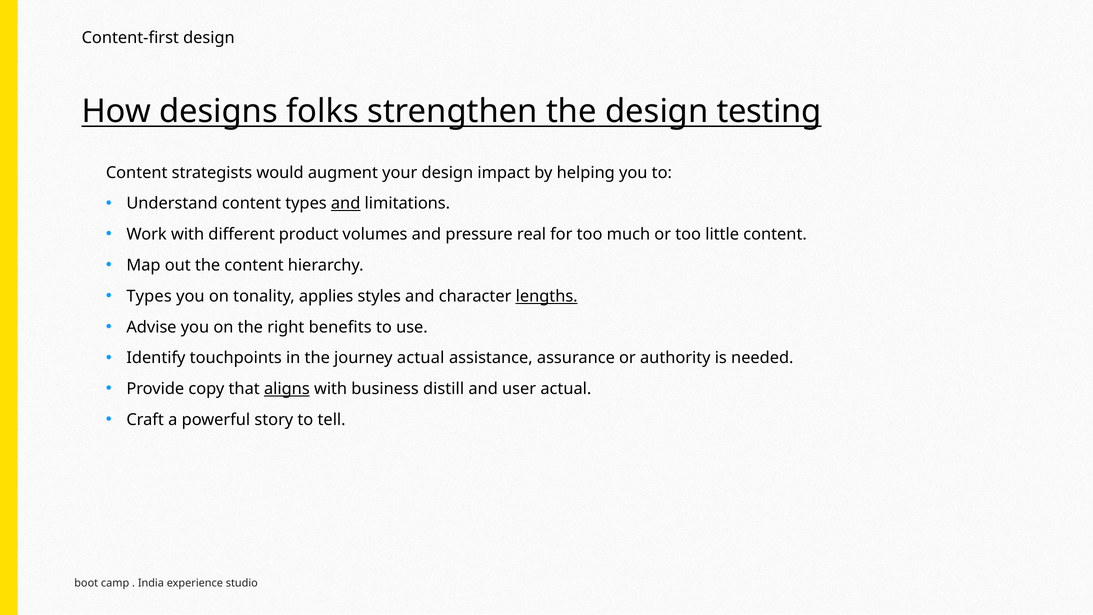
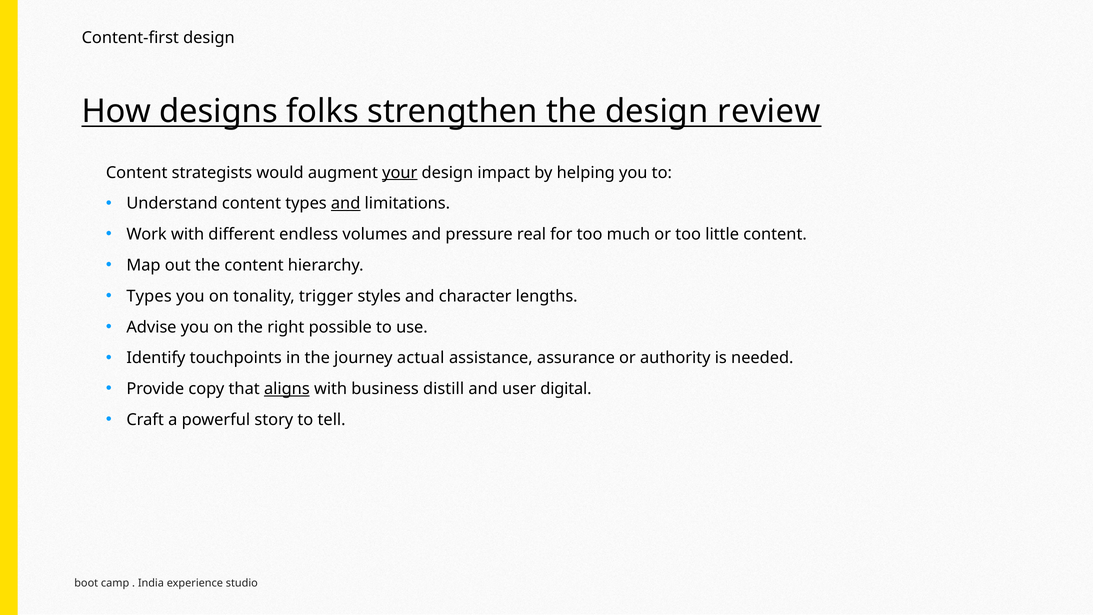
testing: testing -> review (769, 111)
your underline: none -> present (400, 173)
product: product -> endless (309, 234)
applies: applies -> trigger (326, 296)
lengths underline: present -> none (547, 296)
benefits: benefits -> possible (340, 327)
user actual: actual -> digital (566, 389)
